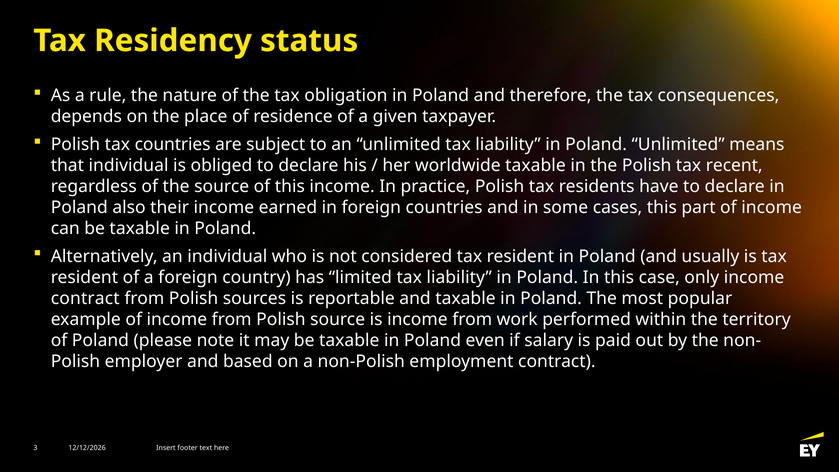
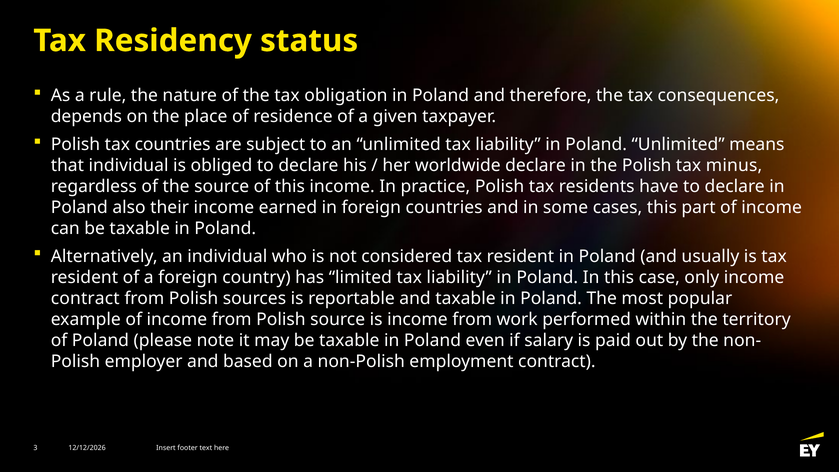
worldwide taxable: taxable -> declare (535, 166)
recent: recent -> minus (734, 166)
